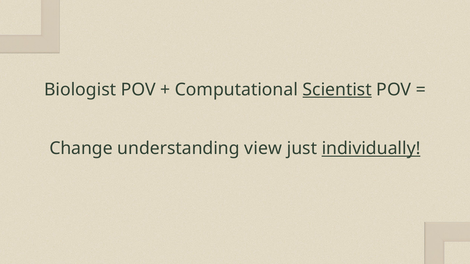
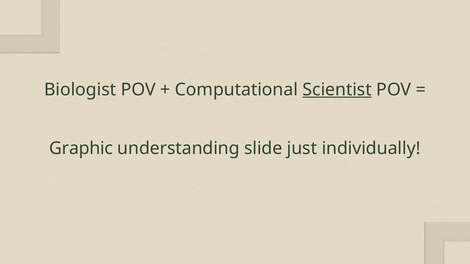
Change: Change -> Graphic (81, 149)
view: view -> slide (263, 149)
individually underline: present -> none (371, 149)
